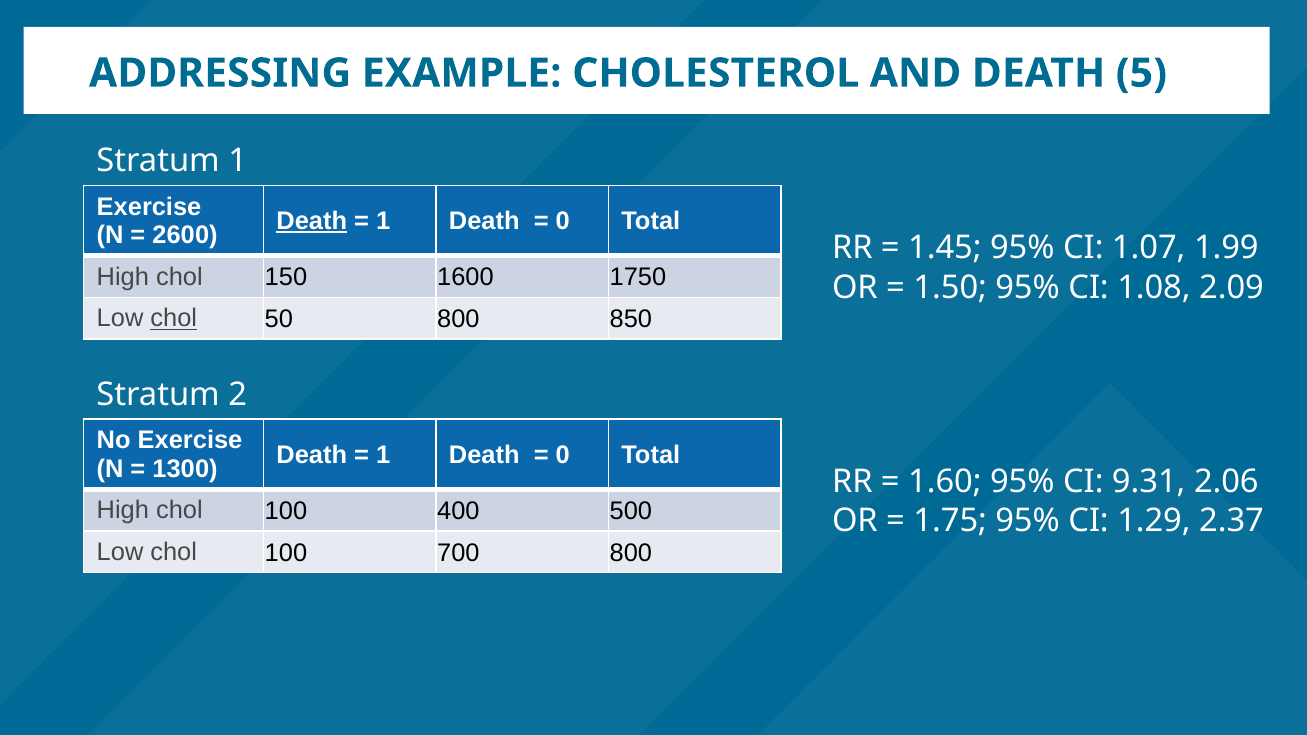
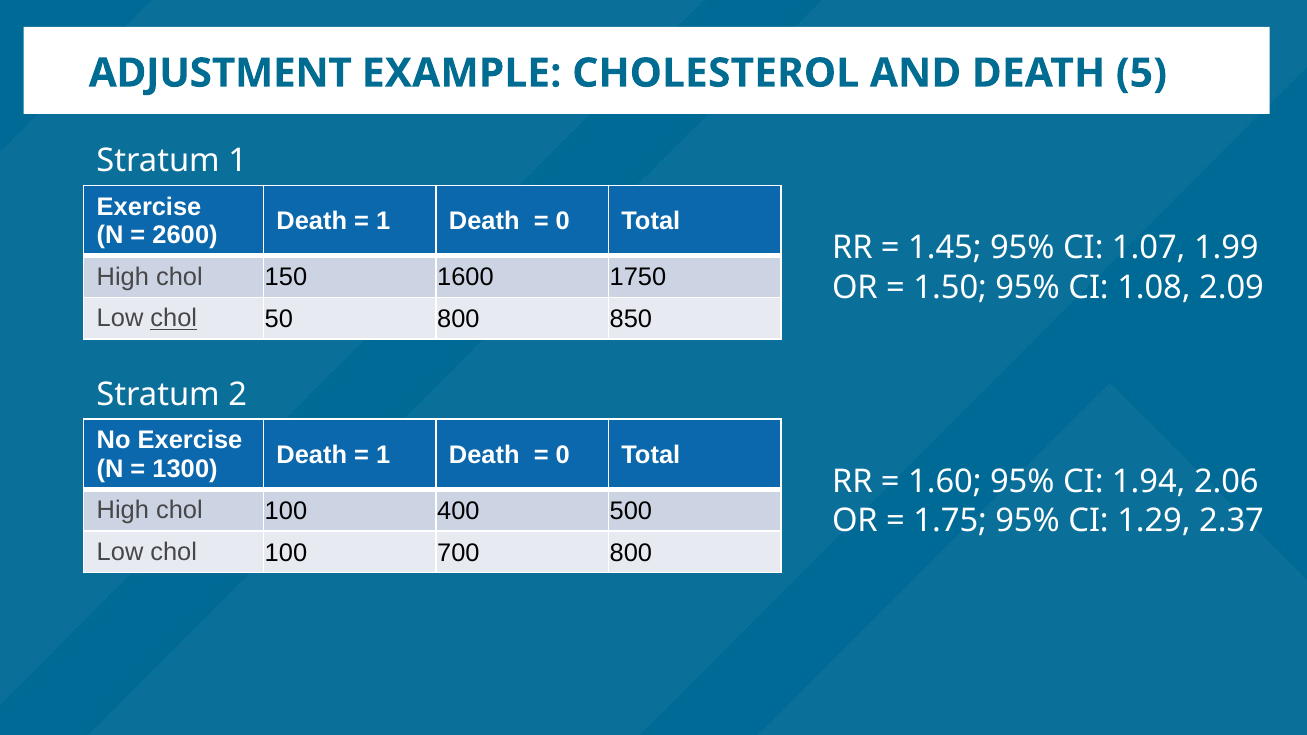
ADDRESSING: ADDRESSING -> ADJUSTMENT (220, 73)
Death underline: present -> none (312, 221)
9.31: 9.31 -> 1.94 (1149, 482)
